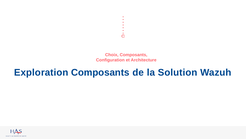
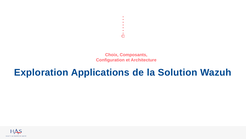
Exploration Composants: Composants -> Applications (100, 72)
